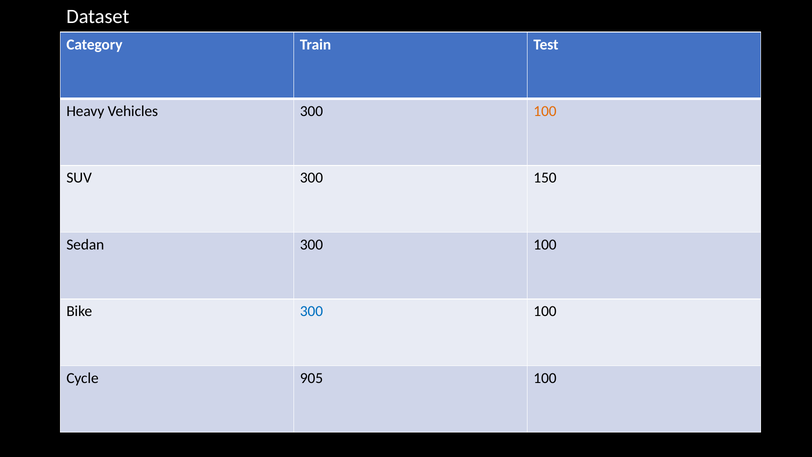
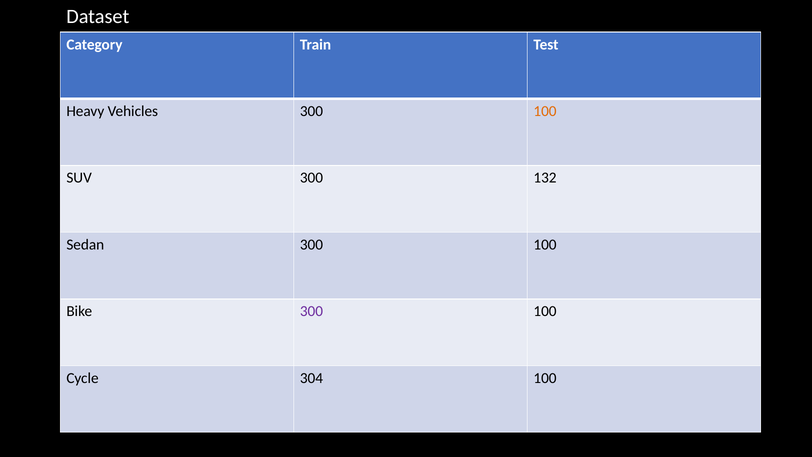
150: 150 -> 132 (545, 178)
300 colour: blue -> purple (311, 311)
905: 905 -> 304 (311, 378)
